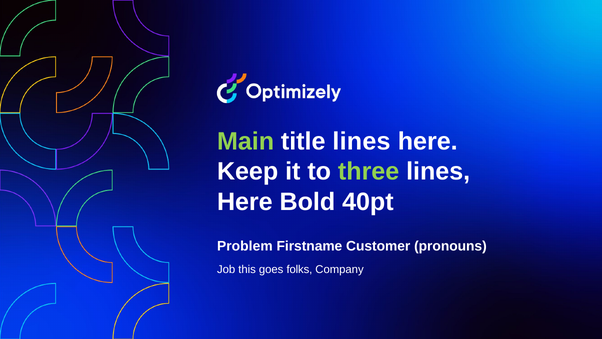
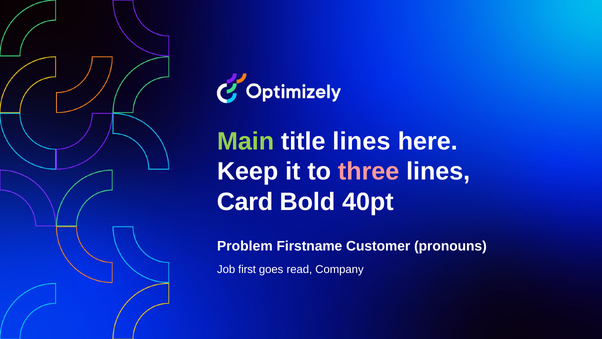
three colour: light green -> pink (369, 171)
Here: Here -> Card (245, 201)
this: this -> first (247, 269)
folks: folks -> read (299, 269)
